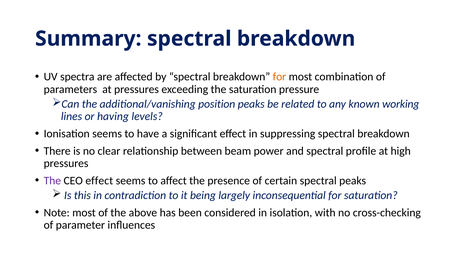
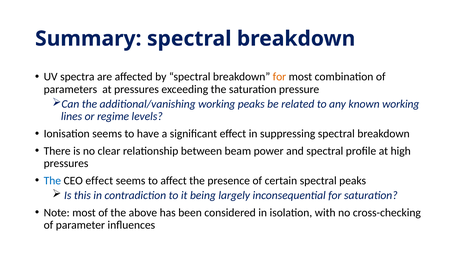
additional/vanishing position: position -> working (217, 104)
having: having -> regime (113, 116)
The colour: purple -> blue (52, 180)
